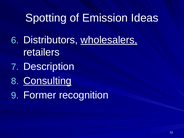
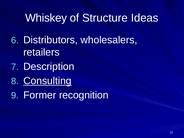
Spotting: Spotting -> Whiskey (46, 18)
Emission: Emission -> Structure (105, 18)
wholesalers underline: present -> none (109, 40)
